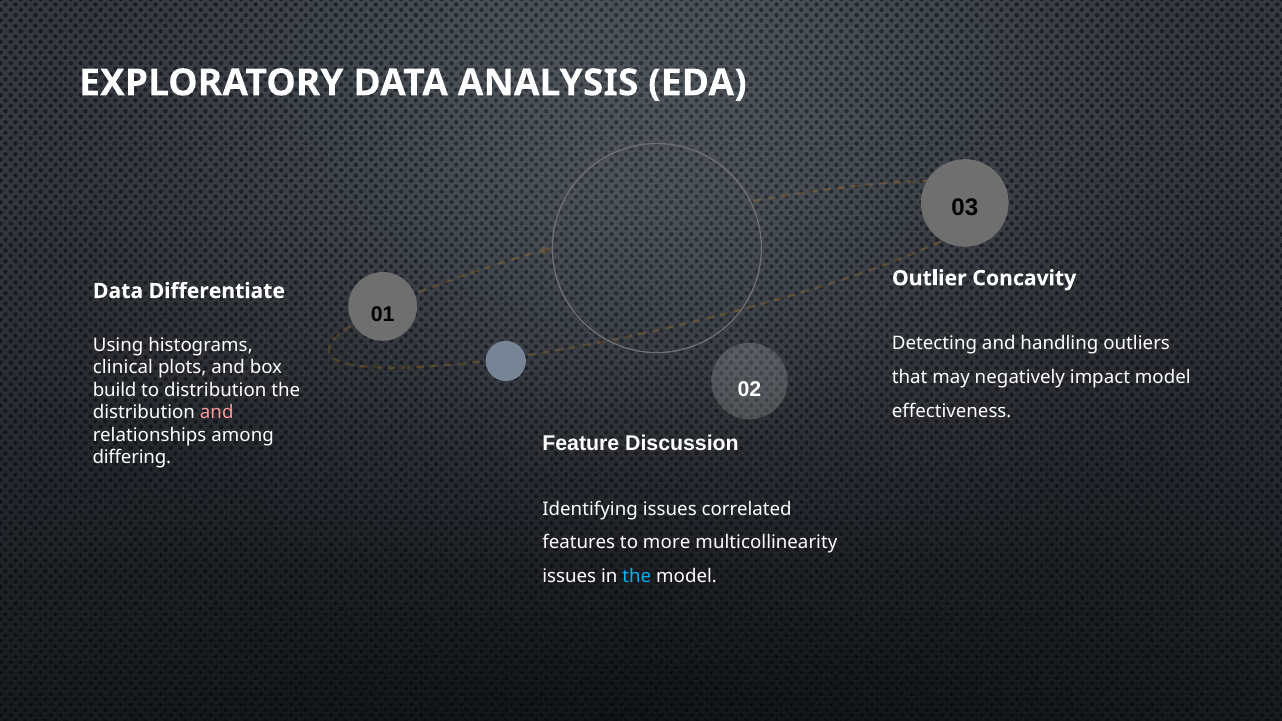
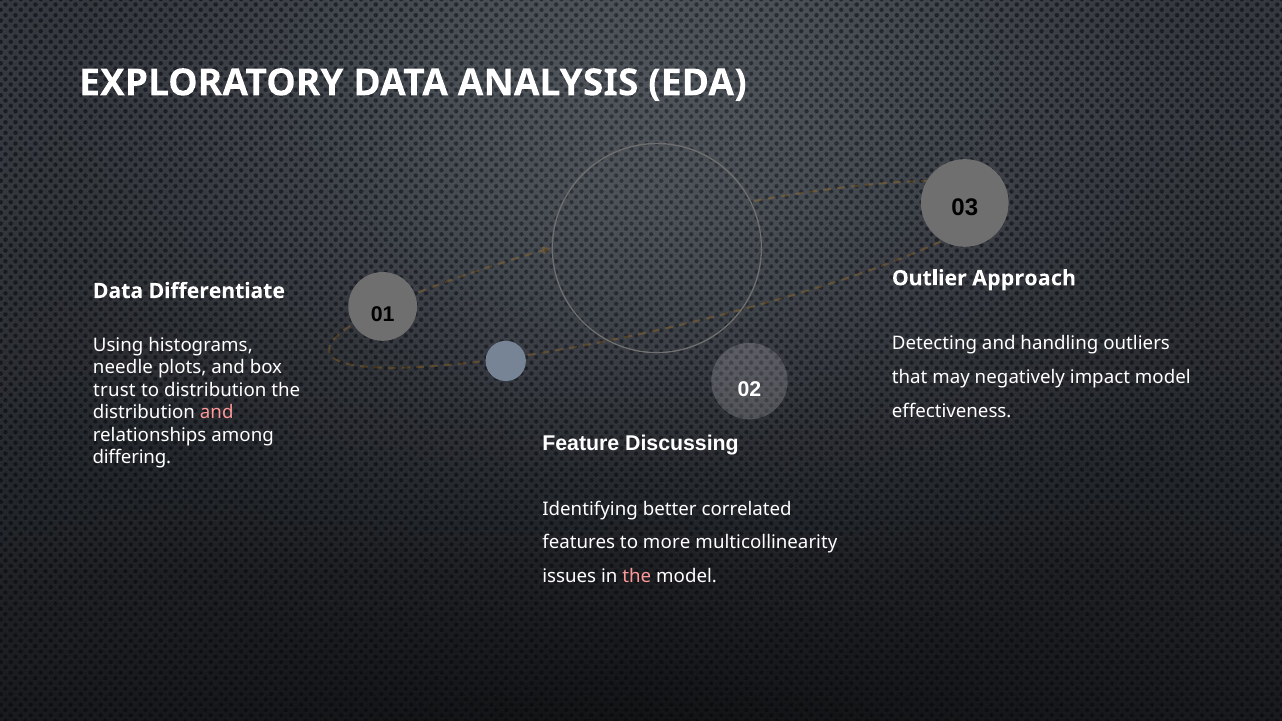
Concavity: Concavity -> Approach (1024, 278)
clinical: clinical -> needle (123, 368)
build: build -> trust (114, 390)
Discussion: Discussion -> Discussing (682, 444)
Identifying issues: issues -> better (670, 509)
the colour: light blue -> pink (637, 576)
